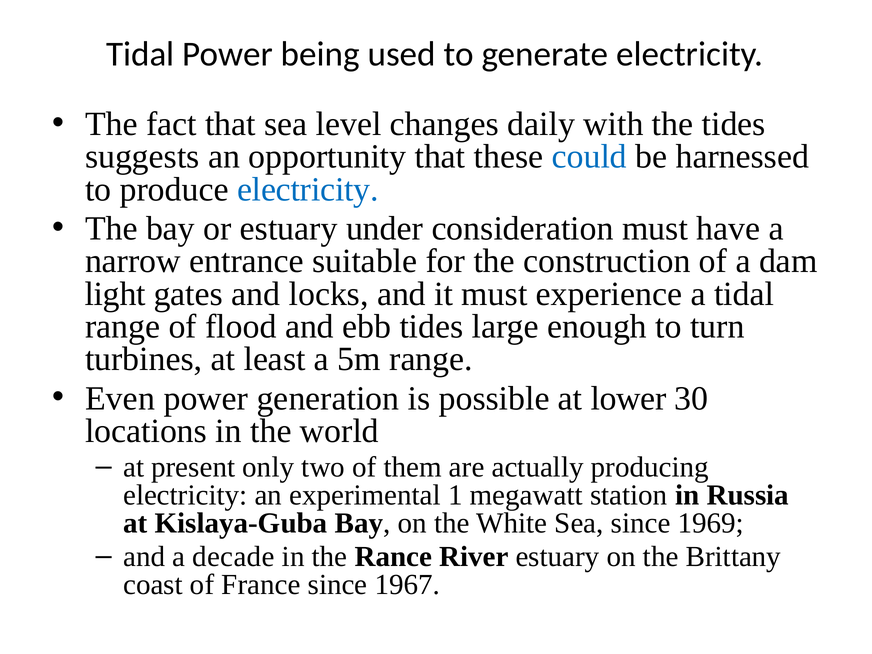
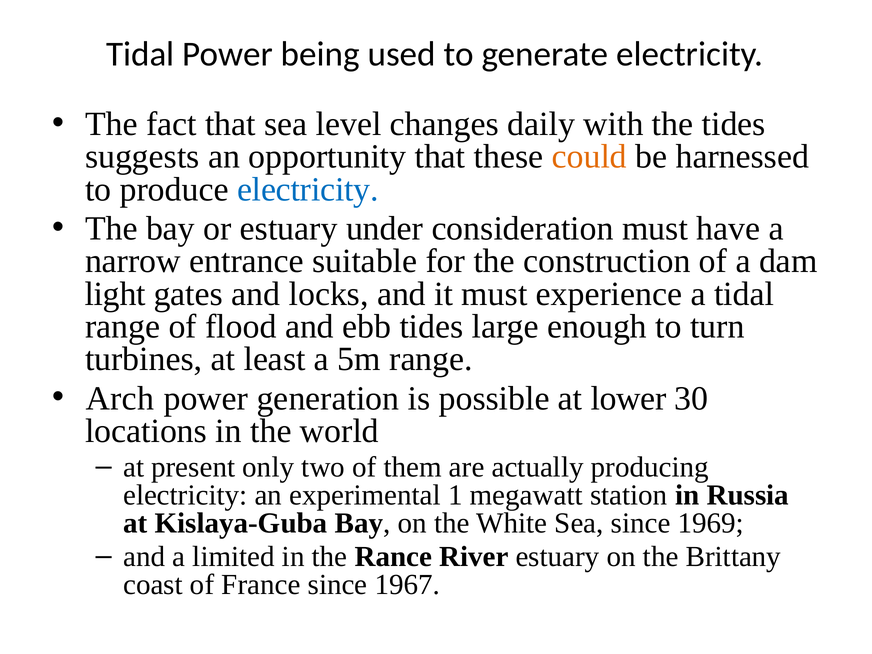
could colour: blue -> orange (589, 157)
Even: Even -> Arch (120, 398)
decade: decade -> limited (234, 557)
